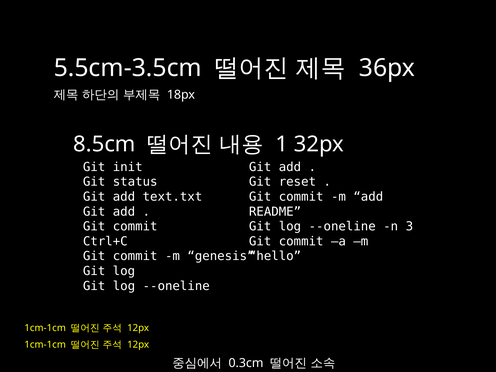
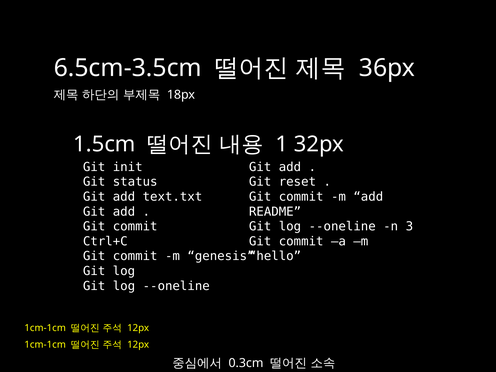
5.5cm-3.5cm: 5.5cm-3.5cm -> 6.5cm-3.5cm (128, 68)
8.5cm: 8.5cm -> 1.5cm (104, 144)
